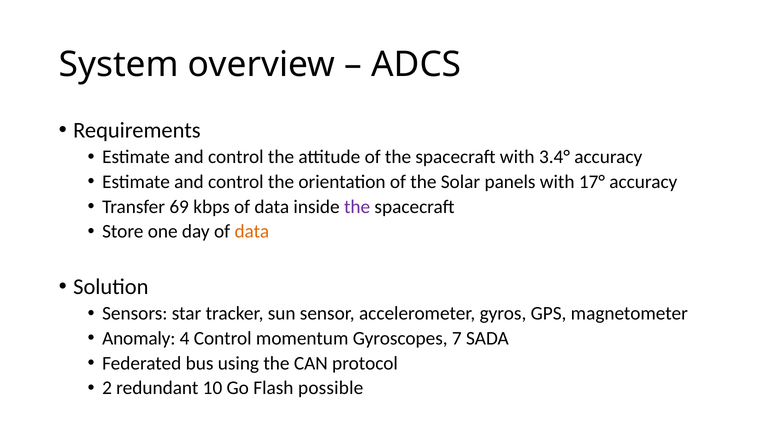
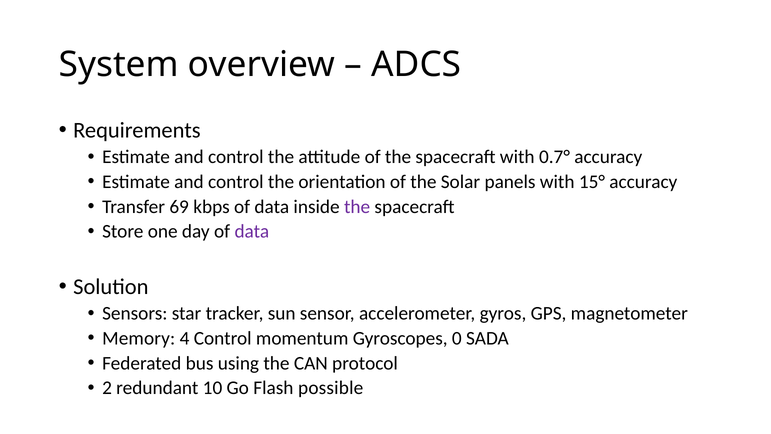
3.4°: 3.4° -> 0.7° (554, 157)
17°: 17° -> 15° (592, 182)
data colour: orange -> purple (252, 231)
Anomaly: Anomaly -> Memory (139, 338)
7: 7 -> 0 (457, 338)
